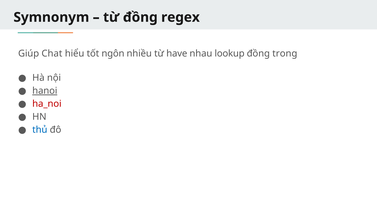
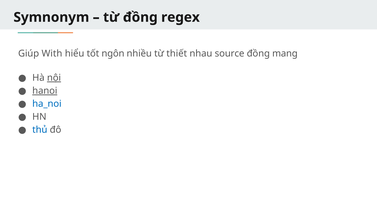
Chat: Chat -> With (52, 54)
have: have -> thiết (177, 54)
lookup: lookup -> source (230, 54)
trong: trong -> mang (285, 54)
nội underline: none -> present (54, 78)
ha_noi colour: red -> blue (47, 104)
